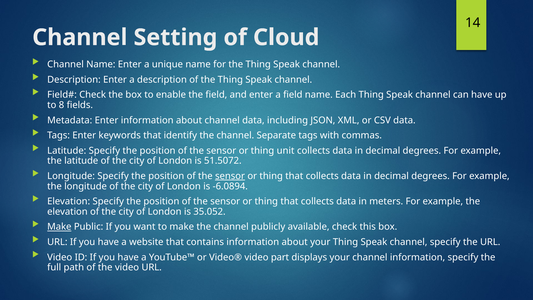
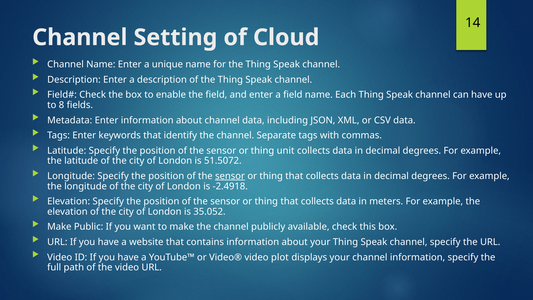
-6.0894: -6.0894 -> -2.4918 (230, 186)
Make underline: present -> none (59, 227)
part: part -> plot (280, 257)
